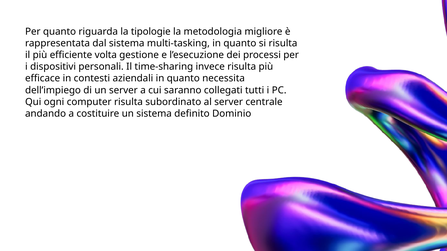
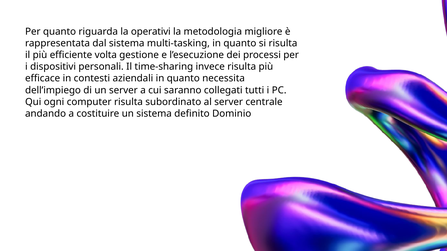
tipologie: tipologie -> operativi (151, 32)
